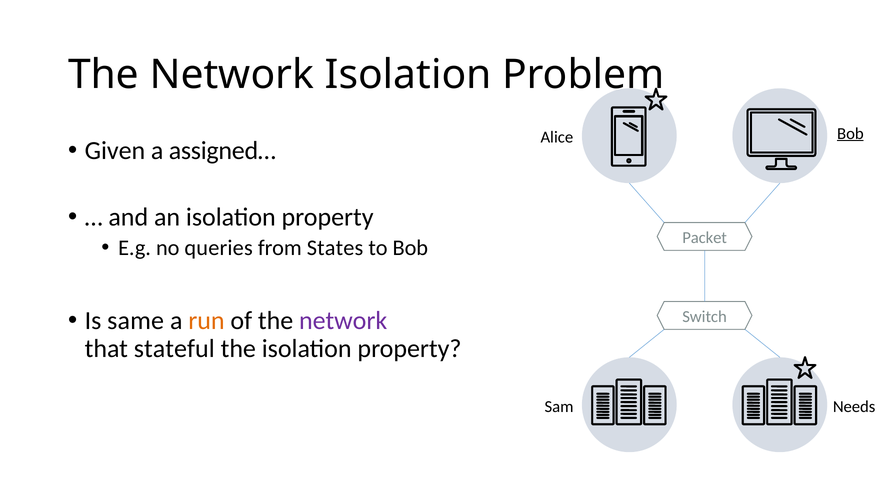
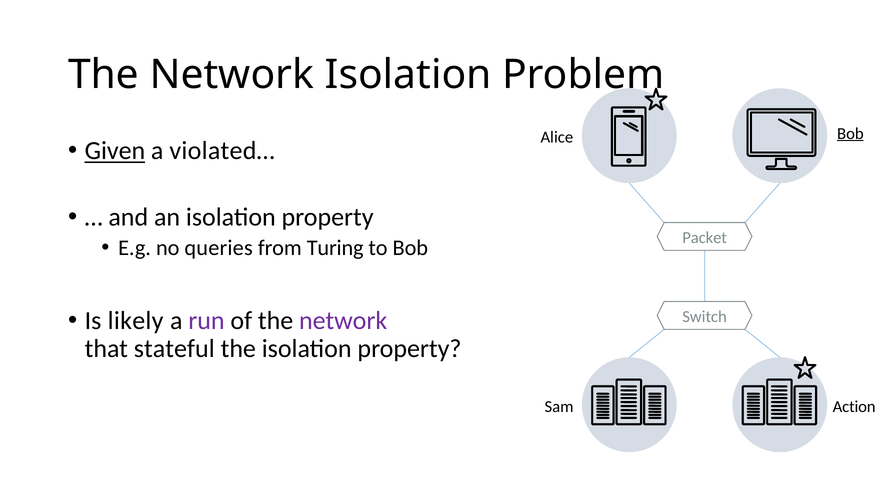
Given underline: none -> present (115, 151)
assigned…: assigned… -> violated… (222, 151)
States: States -> Turing (335, 248)
same: same -> likely (136, 320)
run colour: orange -> purple (206, 320)
Needs: Needs -> Action (854, 407)
